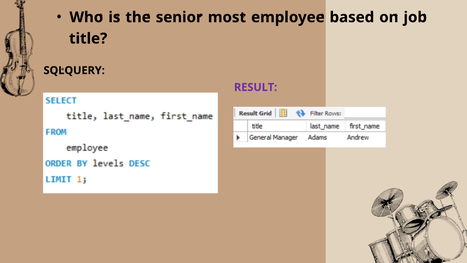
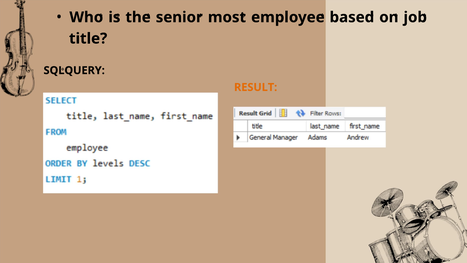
RESULT colour: purple -> orange (256, 87)
